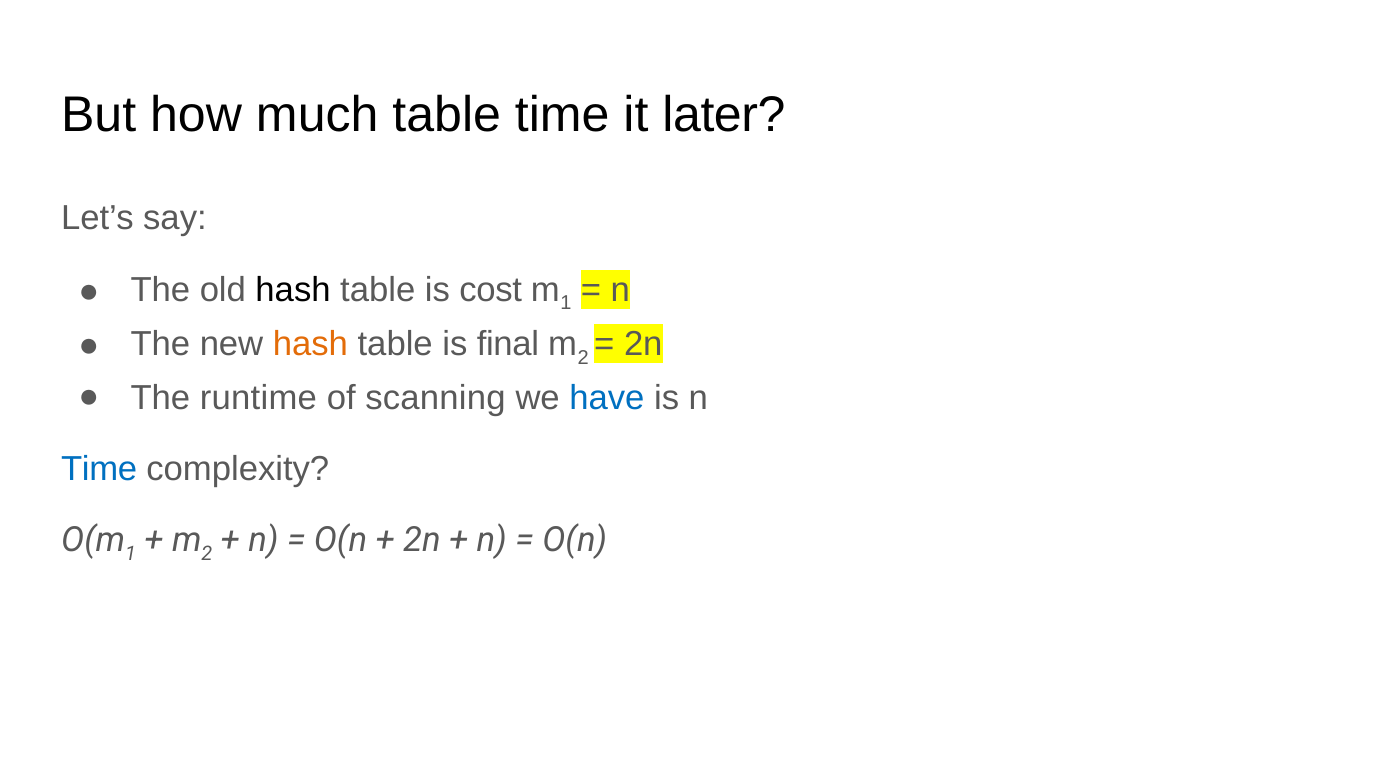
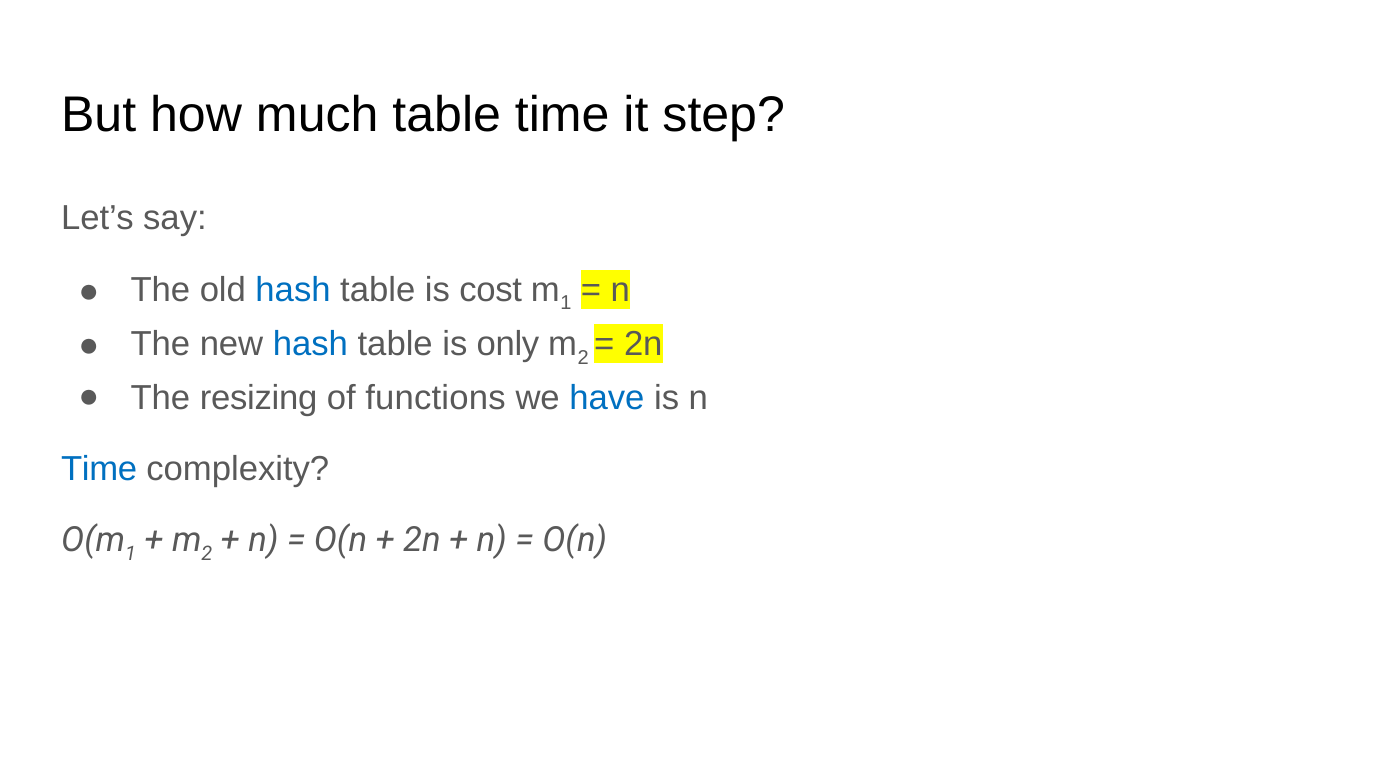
later: later -> step (724, 115)
hash colour: black -> blue (293, 290)
hash colour: orange -> blue (310, 344)
final: final -> only (508, 344)
runtime: runtime -> resizing (259, 398)
scanning: scanning -> functions (436, 398)
